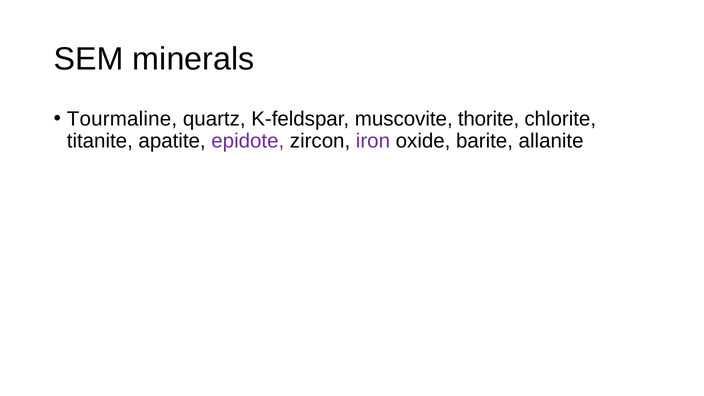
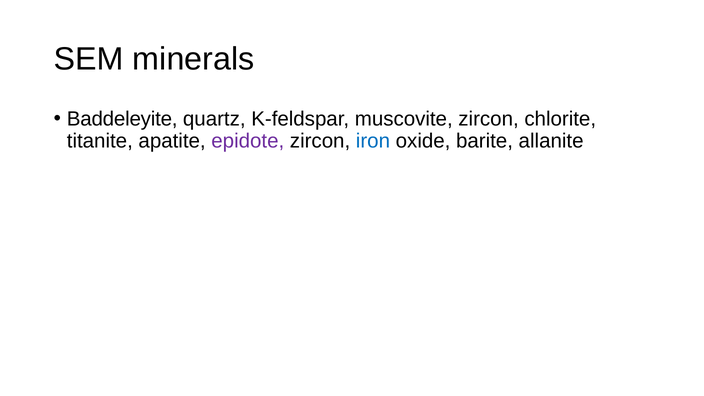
Tourmaline: Tourmaline -> Baddeleyite (122, 119)
muscovite thorite: thorite -> zircon (489, 119)
iron colour: purple -> blue (373, 141)
